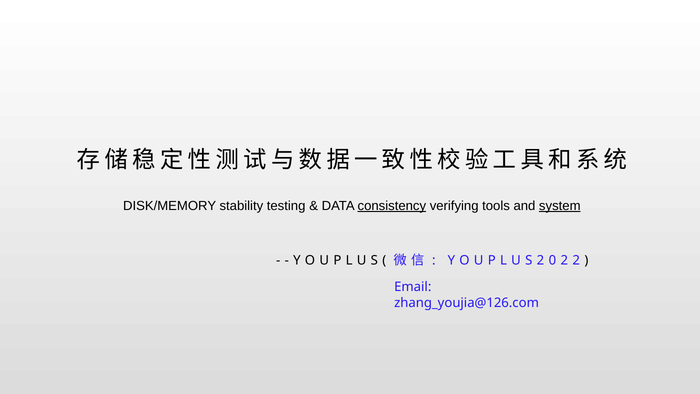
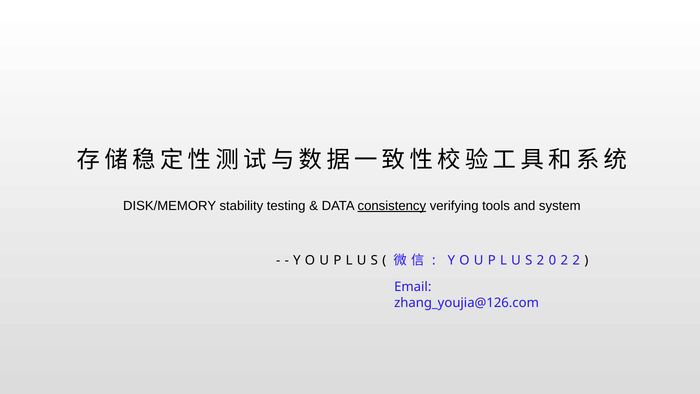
system underline: present -> none (560, 206)
